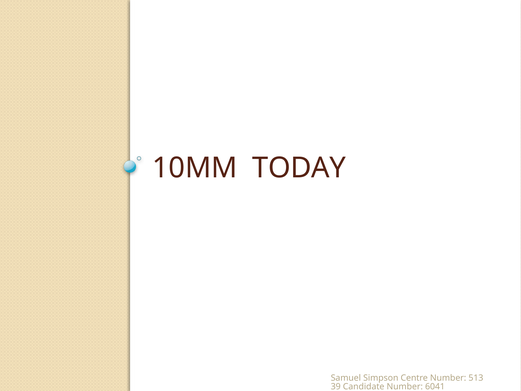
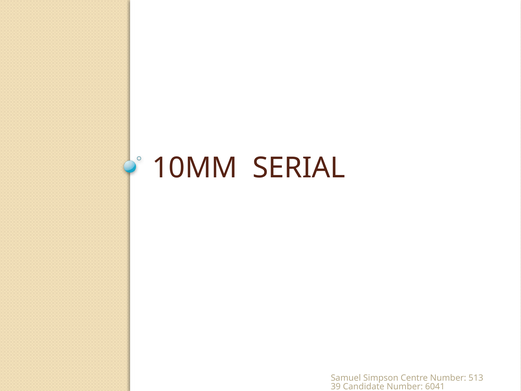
TODAY: TODAY -> SERIAL (299, 168)
